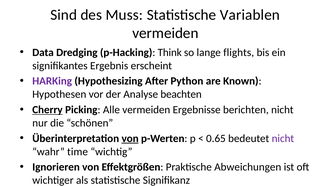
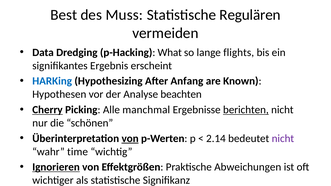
Sind: Sind -> Best (64, 15)
Variablen: Variablen -> Regulären (250, 15)
Think: Think -> What (170, 52)
HARKing colour: purple -> blue (52, 81)
Python: Python -> Anfang (187, 81)
Alle vermeiden: vermeiden -> manchmal (146, 110)
berichten underline: none -> present (246, 110)
0.65: 0.65 -> 2.14 (216, 139)
Ignorieren underline: none -> present (56, 167)
